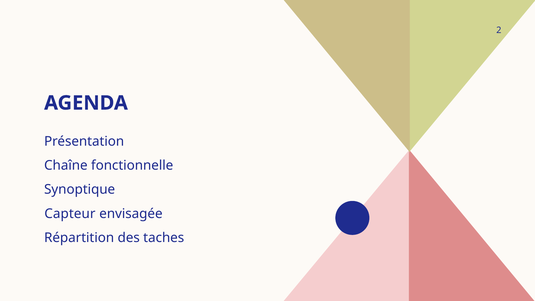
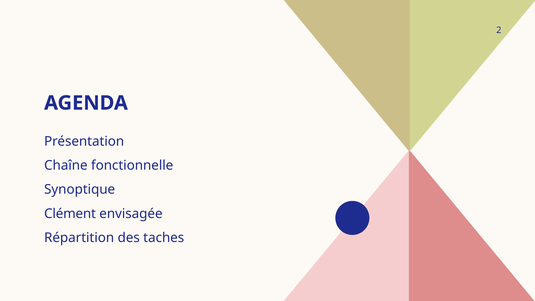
Capteur: Capteur -> Clément (70, 214)
